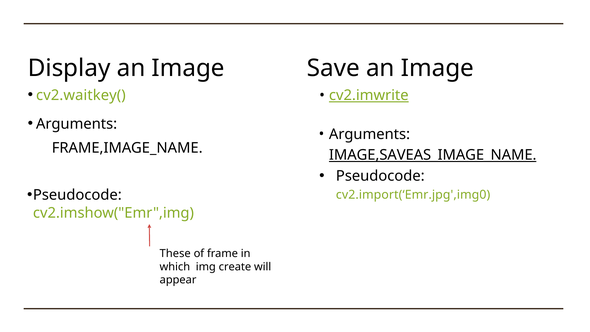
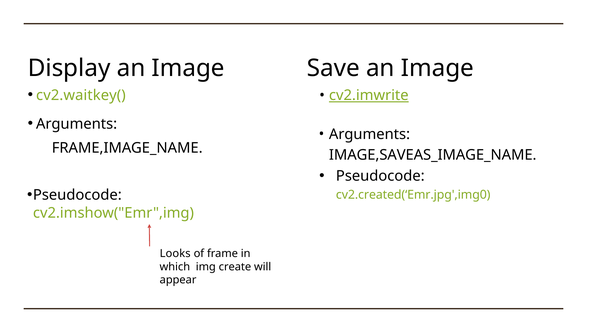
IMAGE,SAVEAS_IMAGE_NAME underline: present -> none (433, 155)
cv2.import(‘Emr.jpg',img0: cv2.import(‘Emr.jpg',img0 -> cv2.created(‘Emr.jpg',img0 (413, 195)
These: These -> Looks (175, 253)
